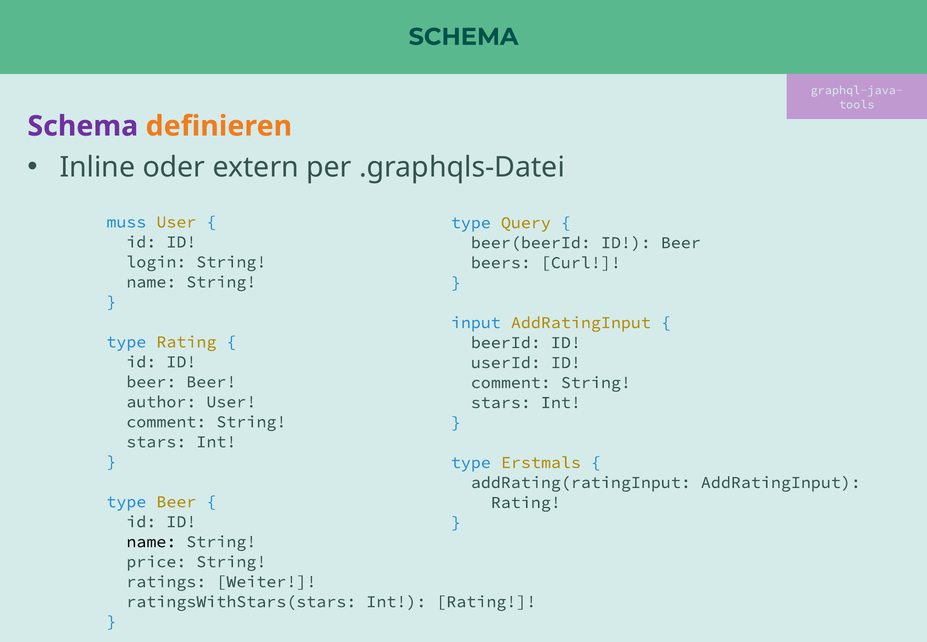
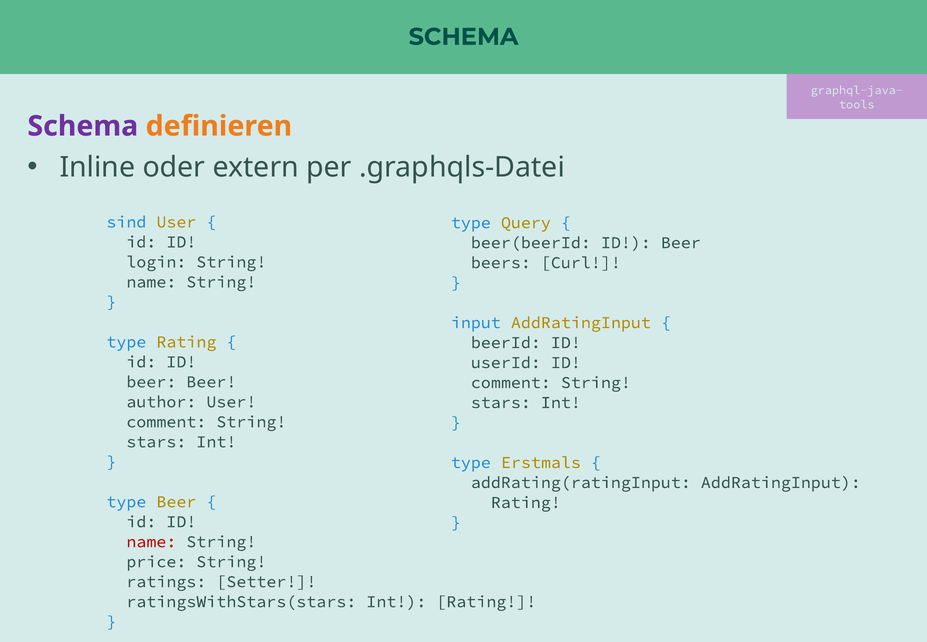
muss: muss -> sind (126, 222)
name colour: black -> red (151, 542)
Weiter: Weiter -> Setter (266, 581)
